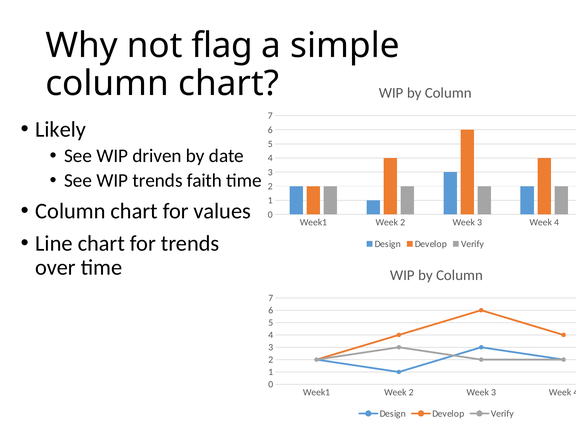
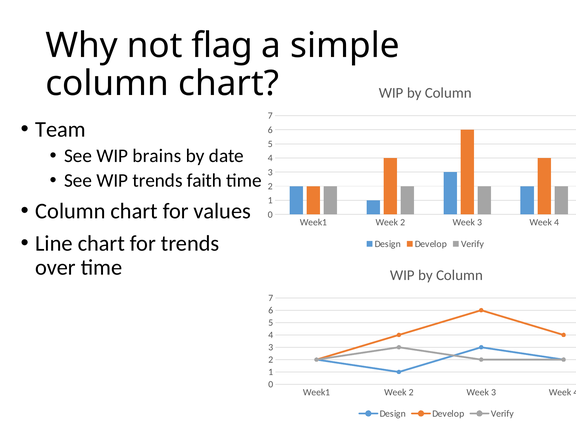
Likely: Likely -> Team (61, 129)
driven: driven -> brains (157, 156)
